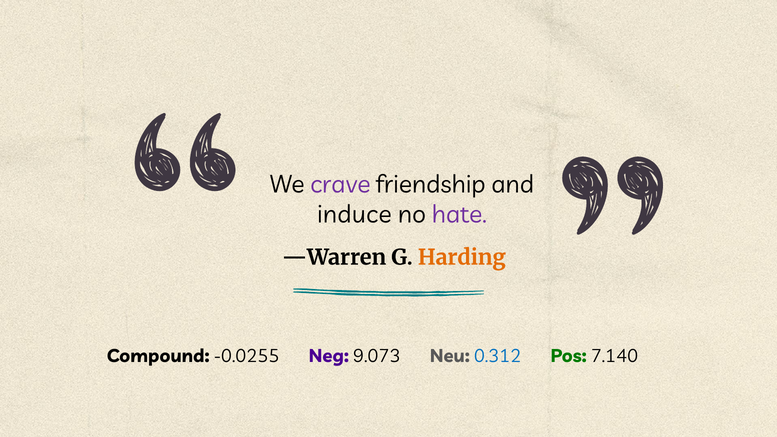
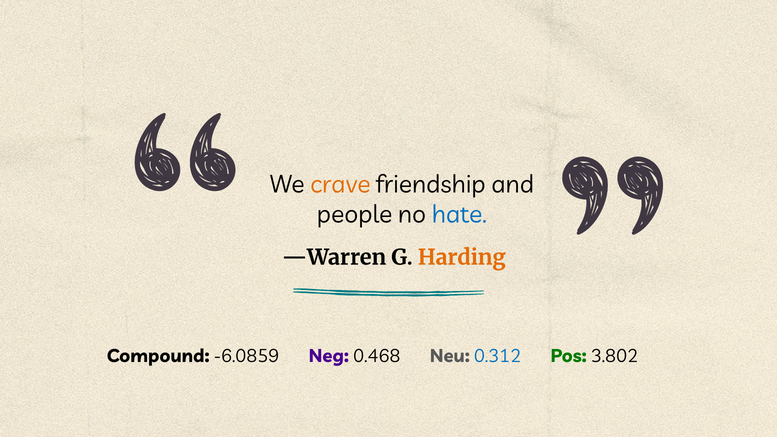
crave colour: purple -> orange (340, 185)
induce: induce -> people (355, 215)
hate colour: purple -> blue (459, 215)
-0.0255: -0.0255 -> -6.0859 (247, 356)
9.073: 9.073 -> 0.468 (377, 356)
7.140: 7.140 -> 3.802 (615, 356)
